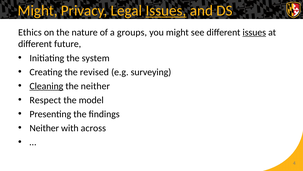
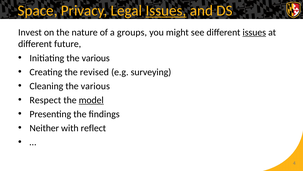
Might: Might -> Space (38, 11)
Ethics: Ethics -> Invest (30, 32)
Initiating the system: system -> various (96, 58)
Cleaning underline: present -> none (46, 86)
neither: neither -> various (95, 86)
model underline: none -> present (91, 100)
across: across -> reflect (93, 128)
